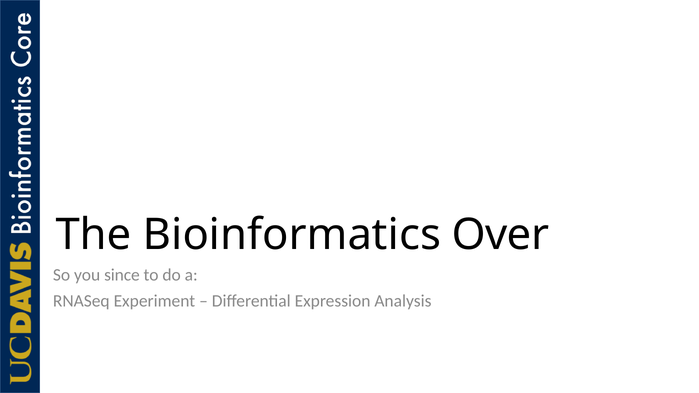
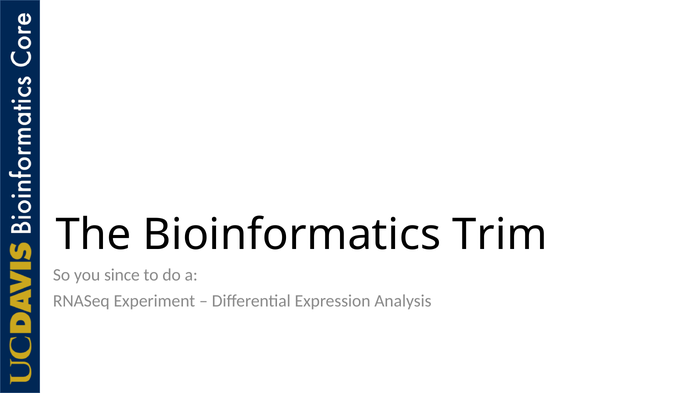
Over: Over -> Trim (500, 235)
